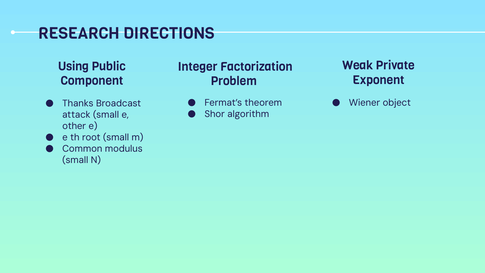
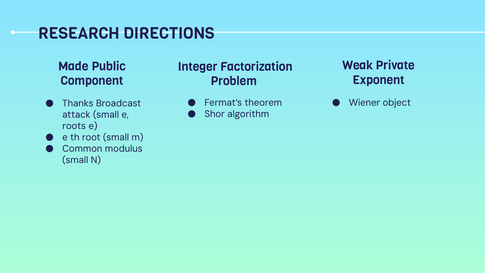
Using: Using -> Made (73, 66)
other: other -> roots (74, 126)
